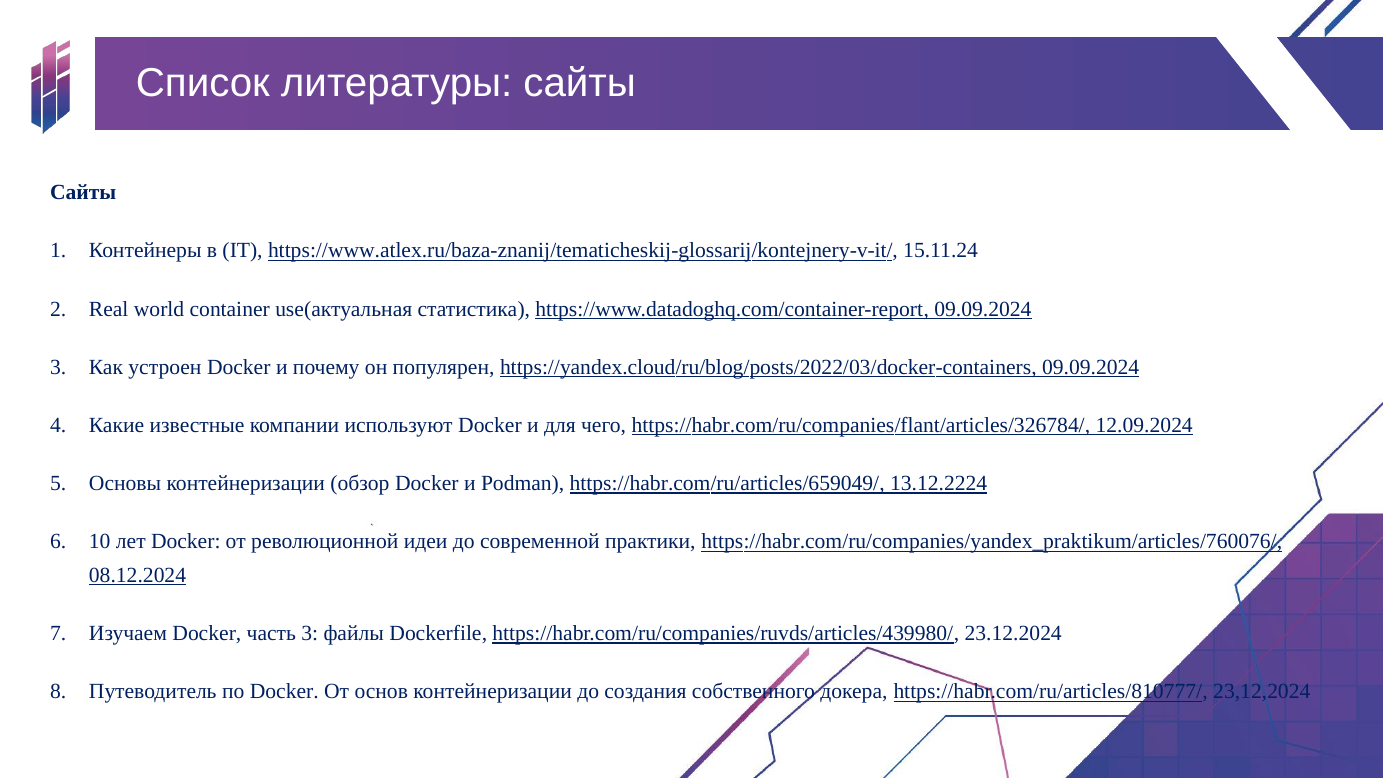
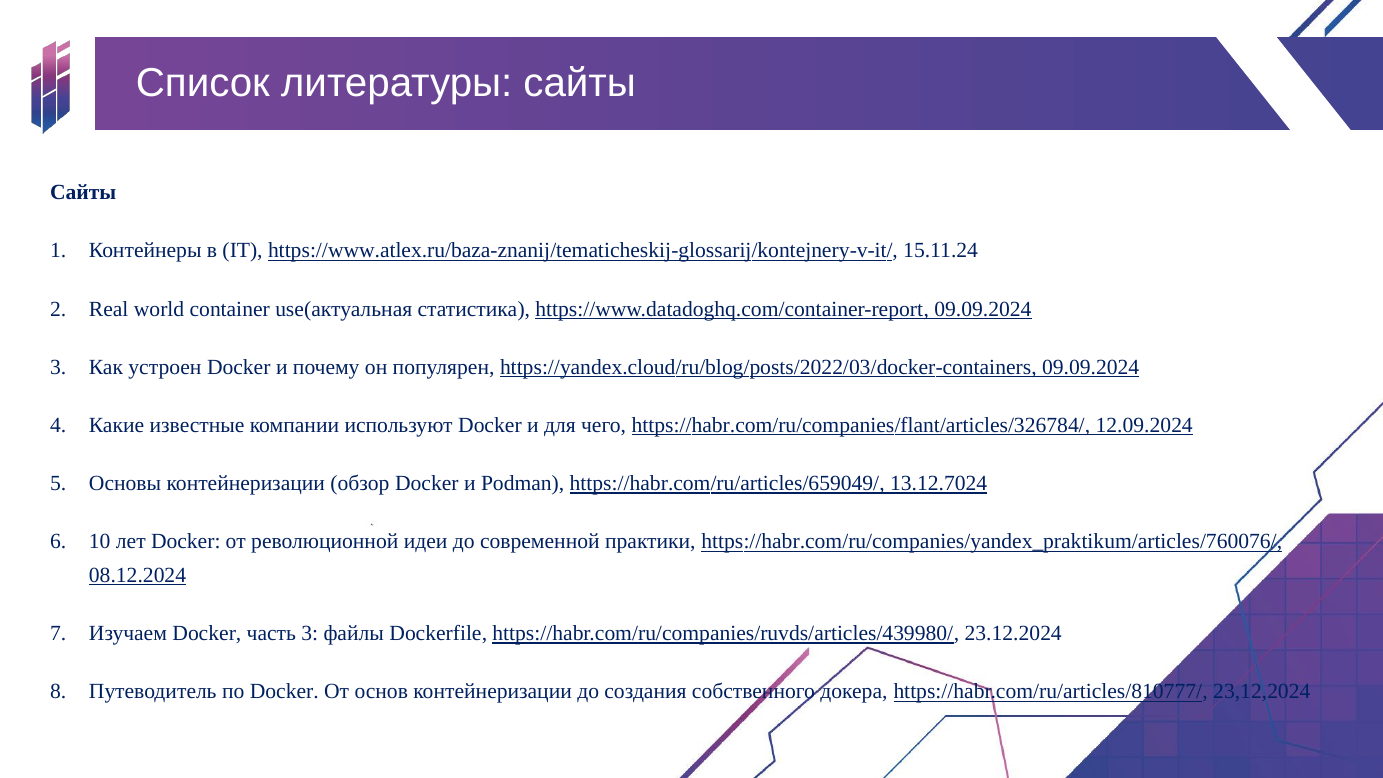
13.12.2224: 13.12.2224 -> 13.12.7024 (939, 483)
